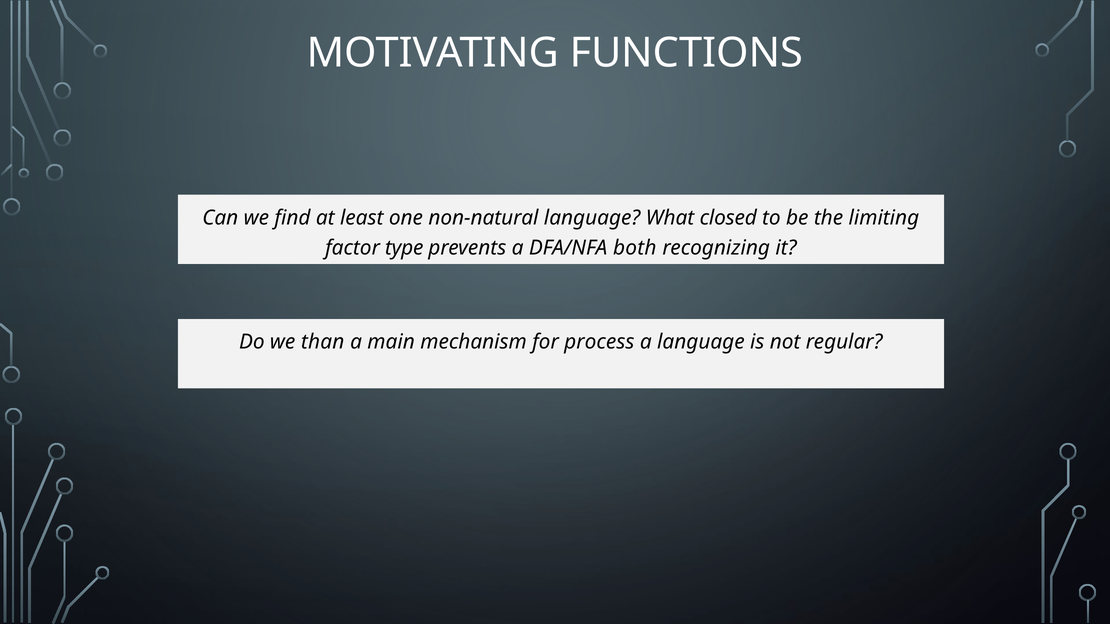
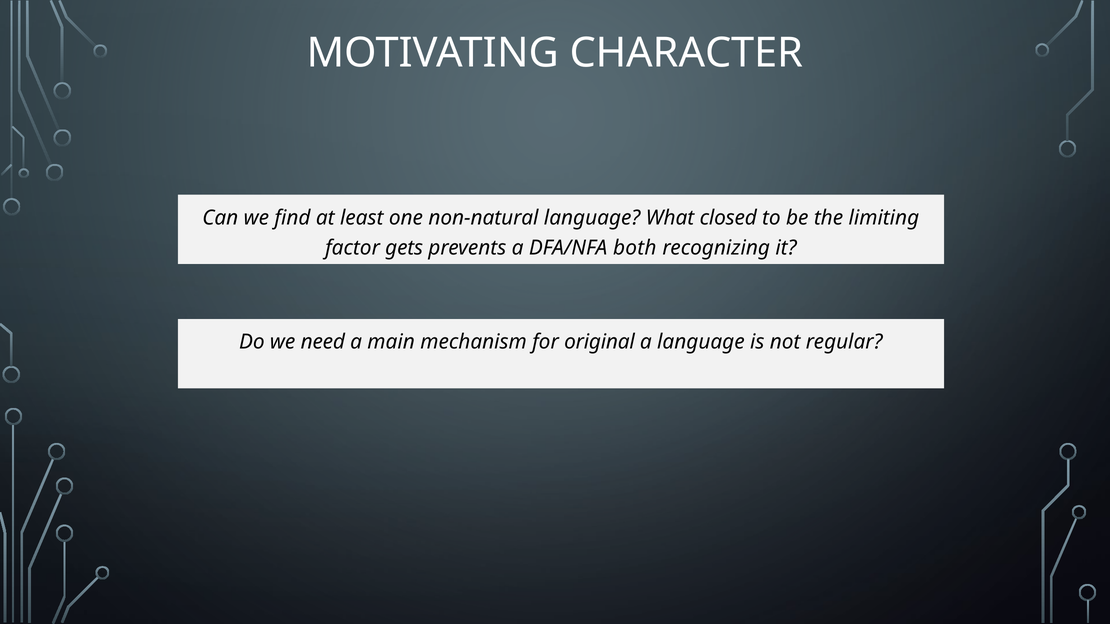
FUNCTIONS: FUNCTIONS -> CHARACTER (686, 53)
type: type -> gets (404, 248)
than: than -> need (323, 342)
process: process -> original (599, 342)
